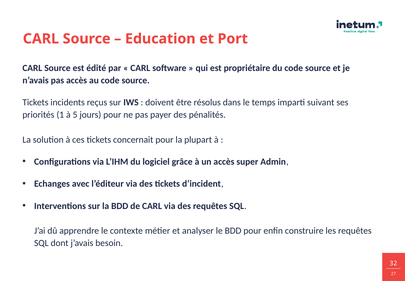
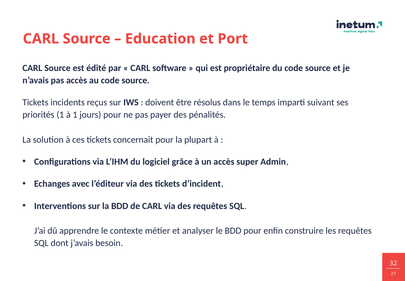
à 5: 5 -> 1 (75, 115)
